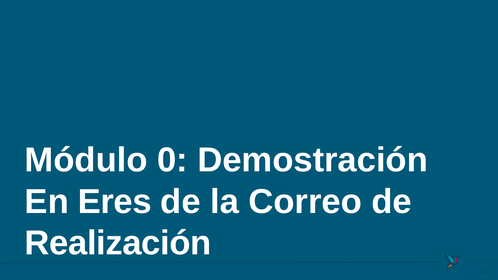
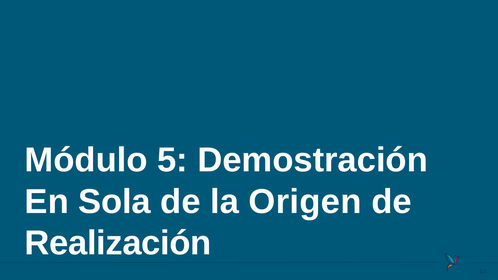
0: 0 -> 5 (172, 160)
Eres: Eres -> Sola (115, 202)
Correo: Correo -> Origen (305, 202)
